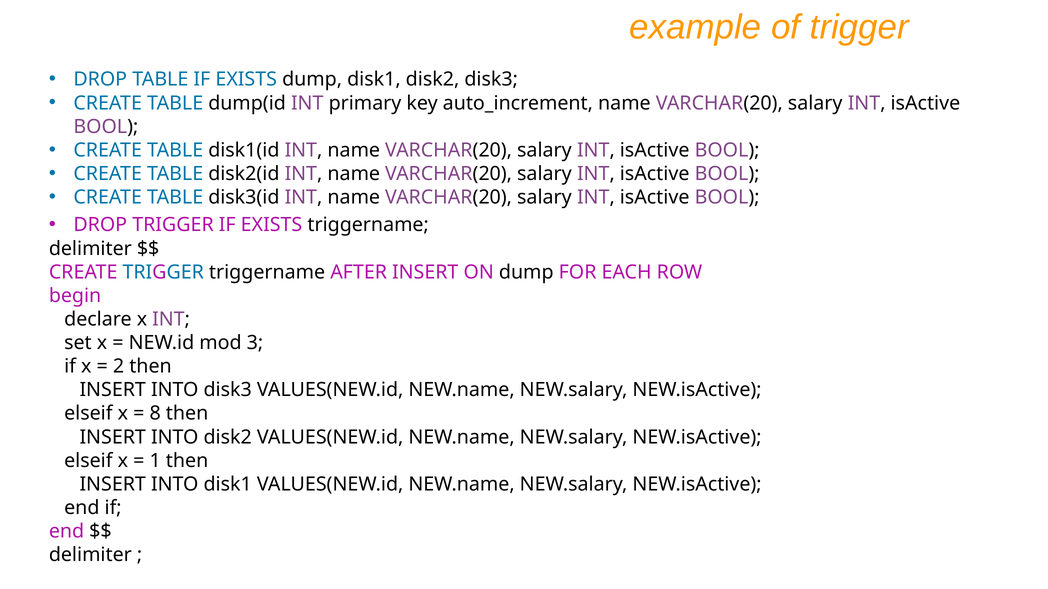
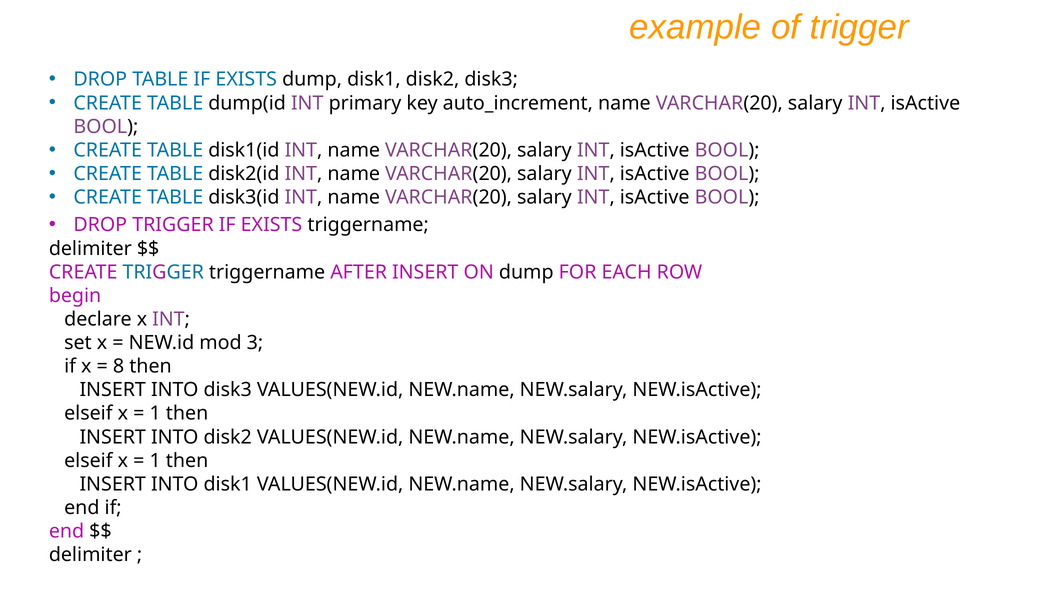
2: 2 -> 8 (119, 367)
8: 8 -> 1 (155, 414)
